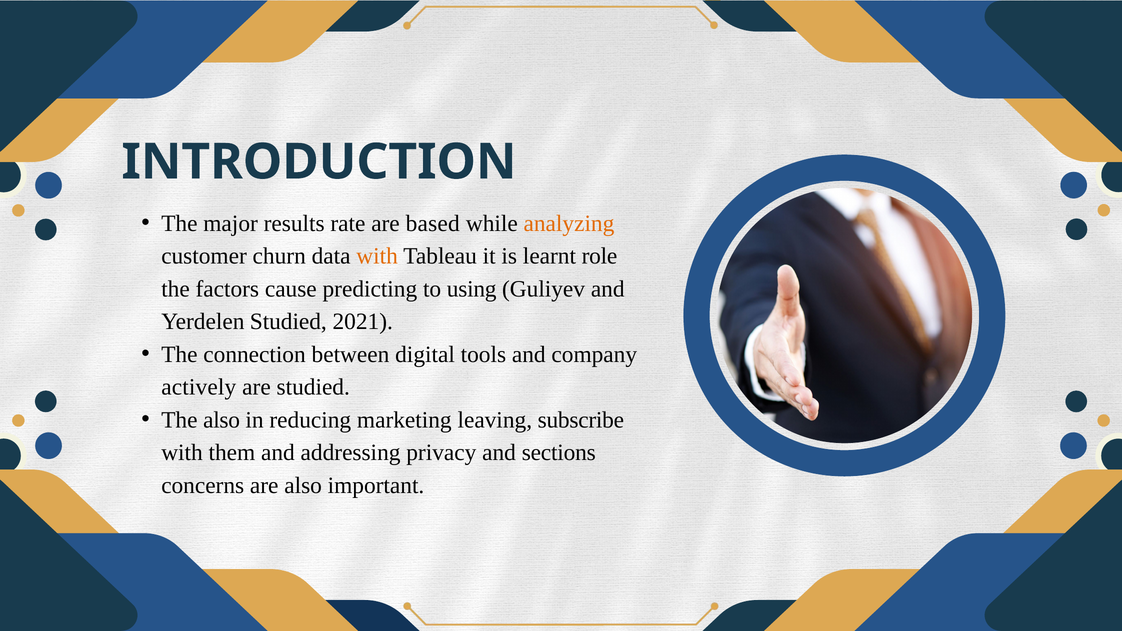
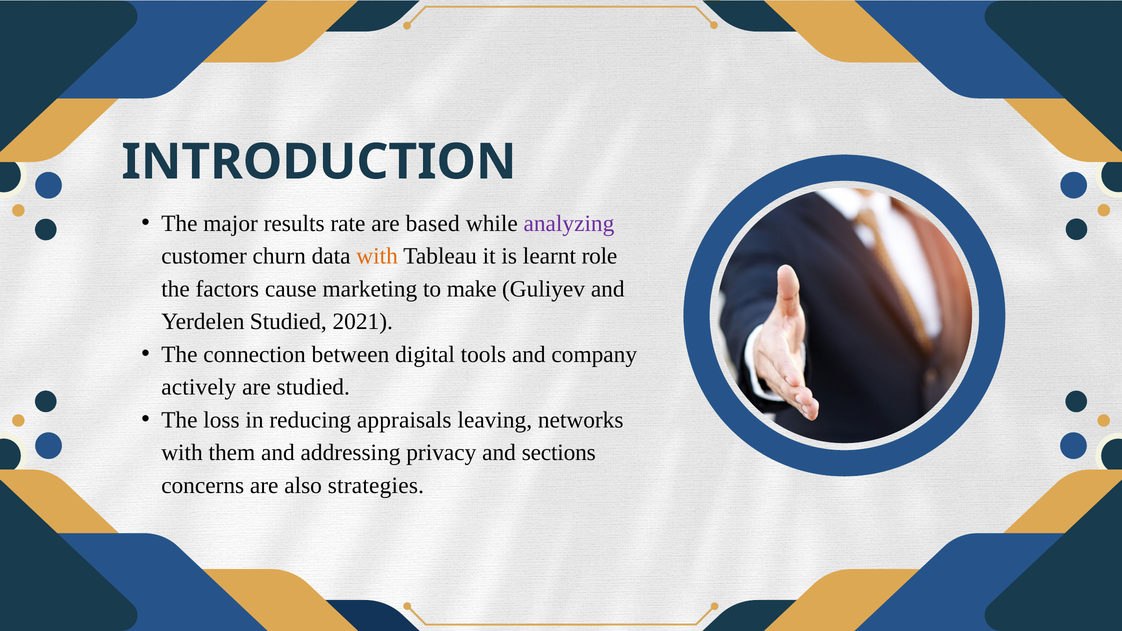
analyzing colour: orange -> purple (569, 224)
predicting: predicting -> marketing (370, 289)
using: using -> make (472, 289)
The also: also -> loss (221, 420)
marketing: marketing -> appraisals (404, 420)
subscribe: subscribe -> networks (581, 420)
important: important -> strategies (376, 485)
